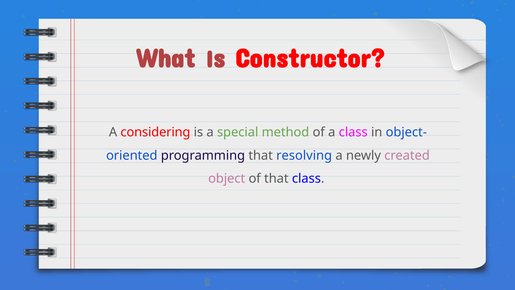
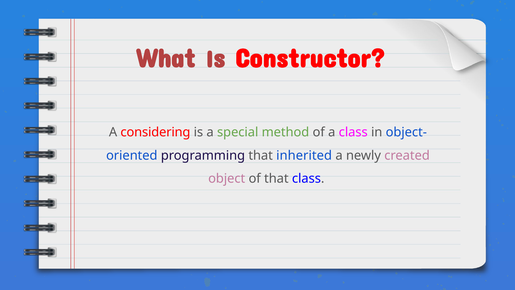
resolving: resolving -> inherited (304, 155)
